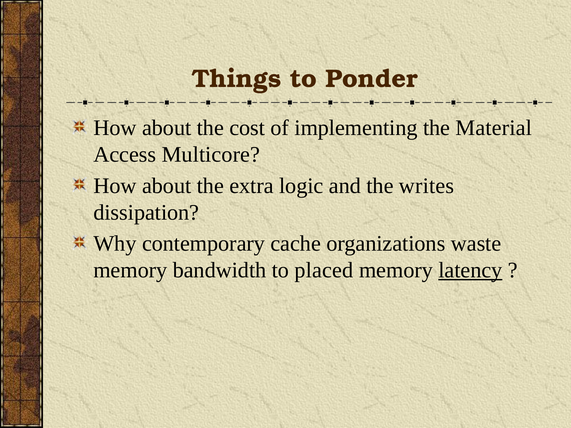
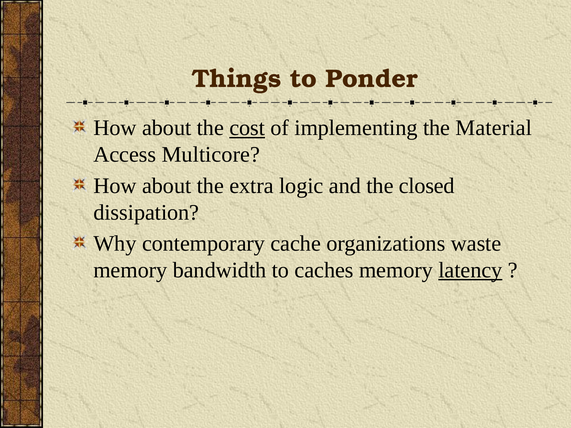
cost underline: none -> present (247, 128)
writes: writes -> closed (427, 186)
placed: placed -> caches (324, 270)
